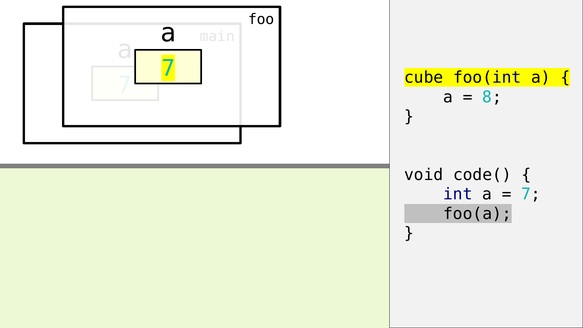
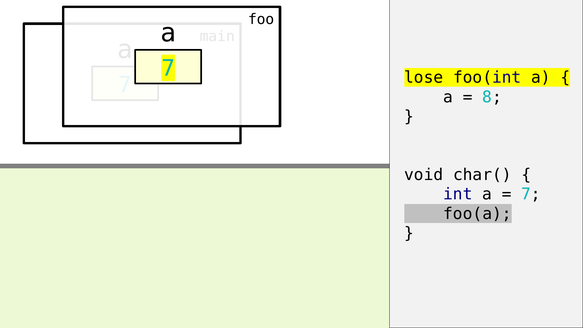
cube: cube -> lose (424, 78)
code(: code( -> char( (482, 175)
